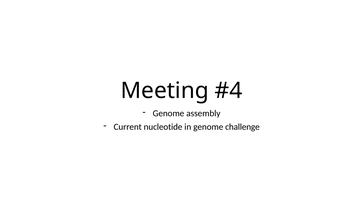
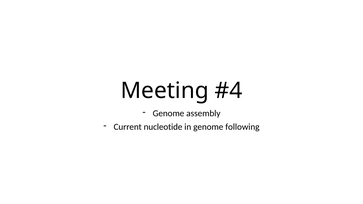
challenge: challenge -> following (242, 127)
